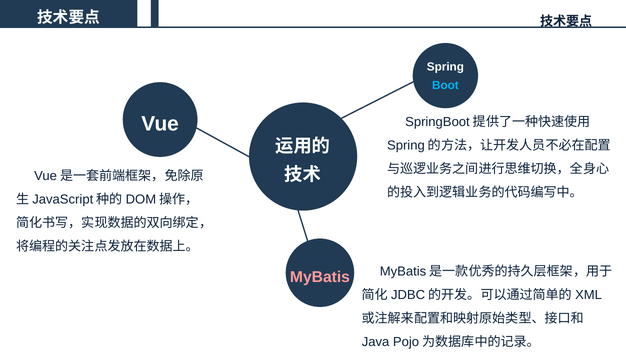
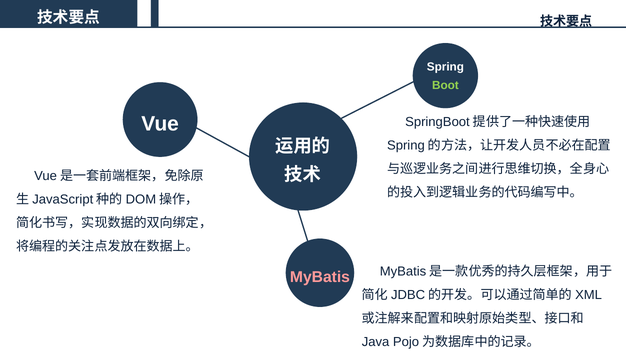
Boot colour: light blue -> light green (445, 85)
